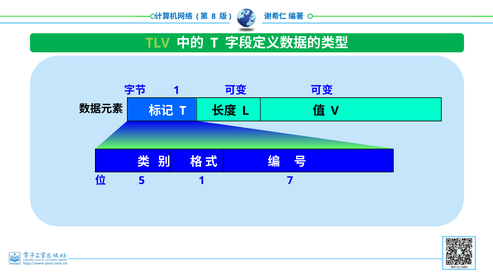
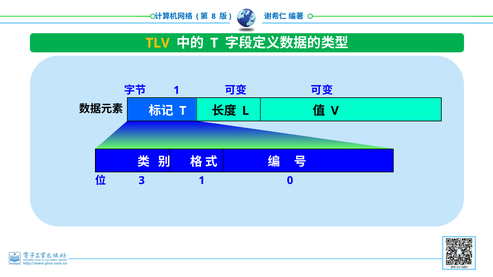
TLV colour: light green -> yellow (158, 43)
5: 5 -> 3 (142, 181)
7: 7 -> 0 (290, 181)
